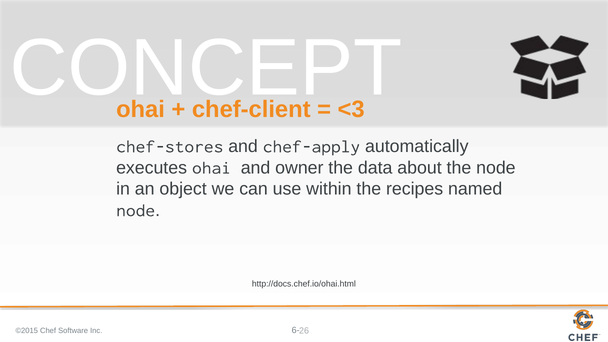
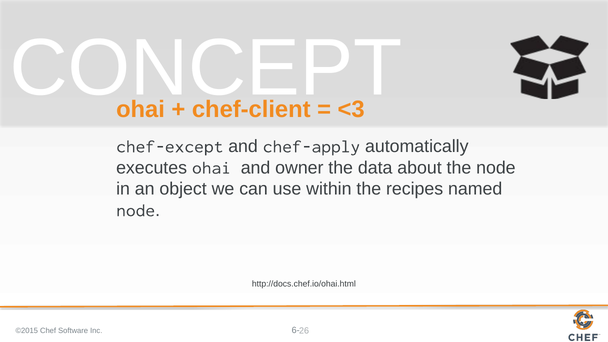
chef-stores: chef-stores -> chef-except (170, 146)
